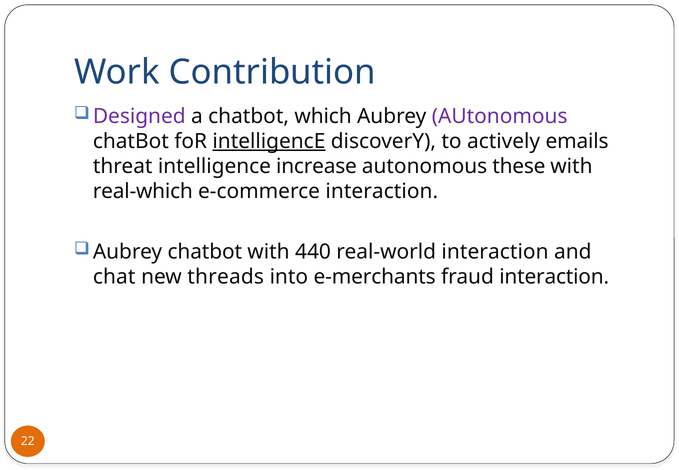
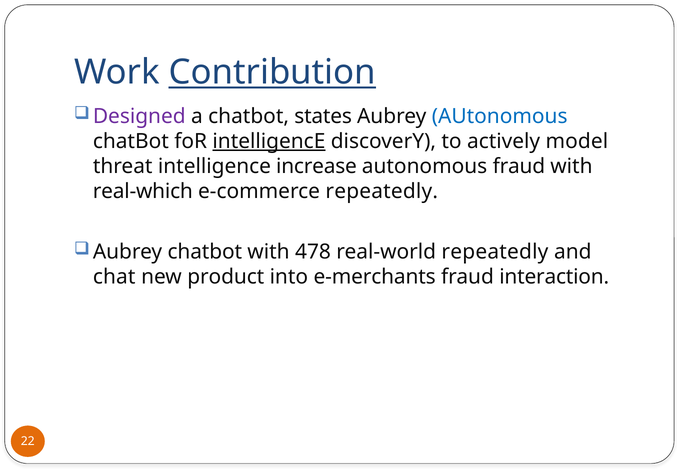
Contribution underline: none -> present (272, 72)
which: which -> states (323, 116)
AUtonomous colour: purple -> blue (500, 116)
emails: emails -> model (577, 141)
autonomous these: these -> fraud (519, 166)
e-commerce interaction: interaction -> repeatedly (382, 192)
440: 440 -> 478 (313, 252)
real-world interaction: interaction -> repeatedly (495, 252)
threads: threads -> product (226, 277)
